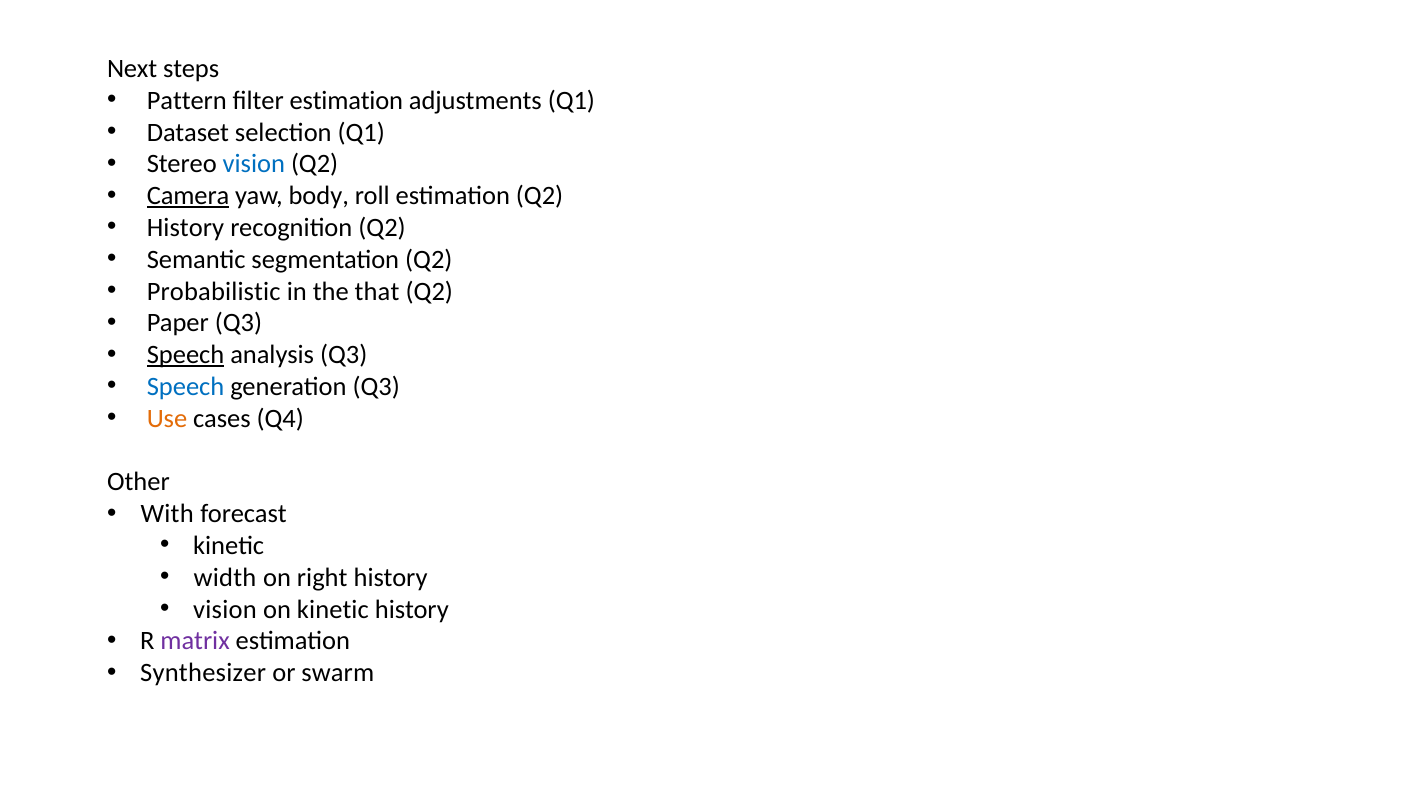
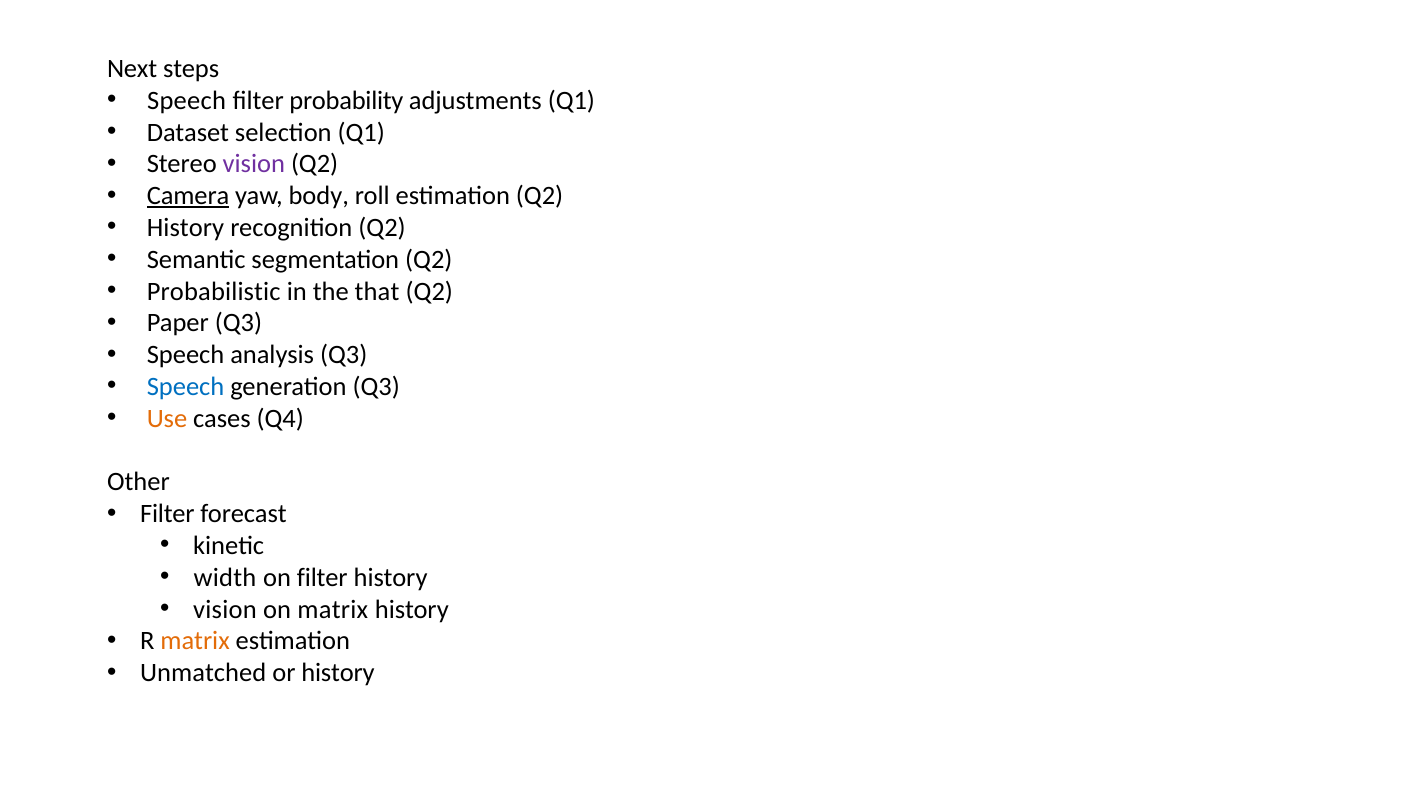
Pattern: Pattern -> Speech (187, 101)
filter estimation: estimation -> probability (346, 101)
vision colour: blue -> purple (254, 164)
Speech underline: present -> none (186, 355)
With: With -> Filter (167, 514)
on right: right -> filter (322, 578)
on kinetic: kinetic -> matrix (333, 610)
matrix colour: purple -> orange (195, 641)
Synthesizer: Synthesizer -> Unmatched (203, 673)
or swarm: swarm -> history (338, 673)
